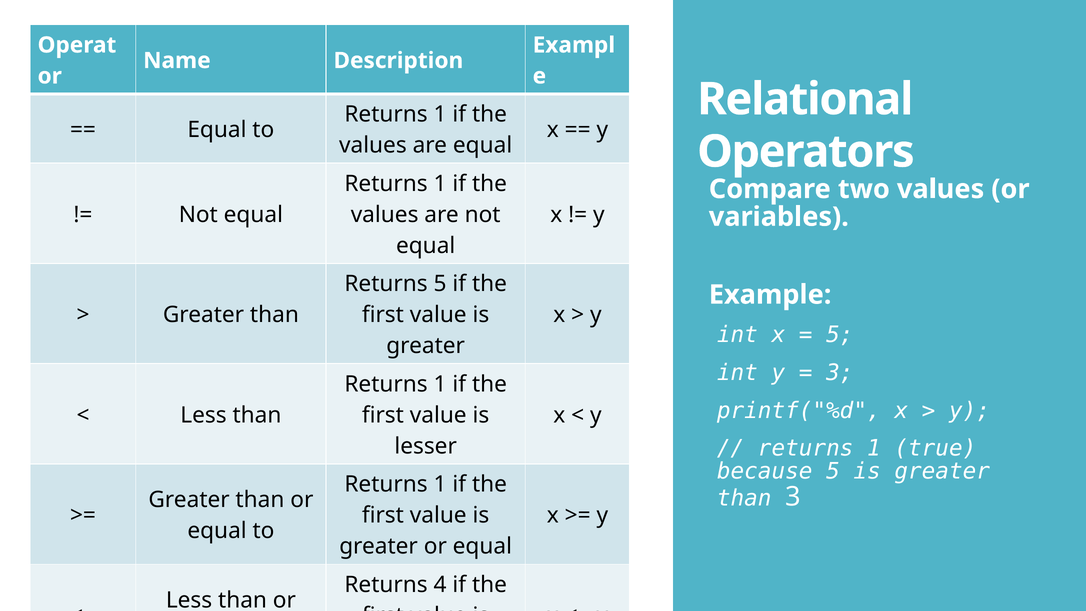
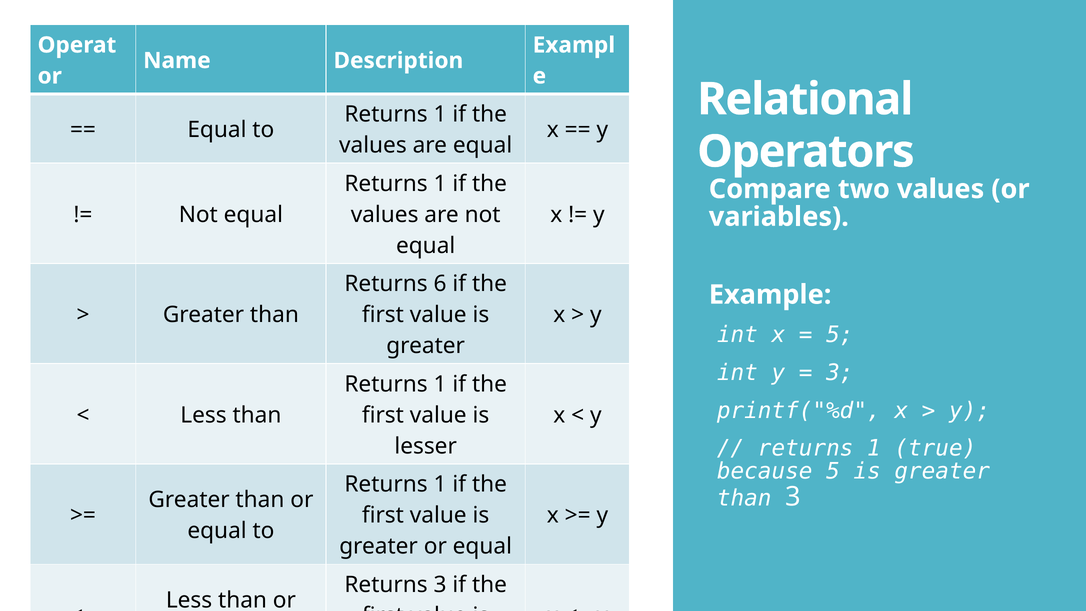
Returns 5: 5 -> 6 (440, 284)
Returns 4: 4 -> 3 (440, 585)
